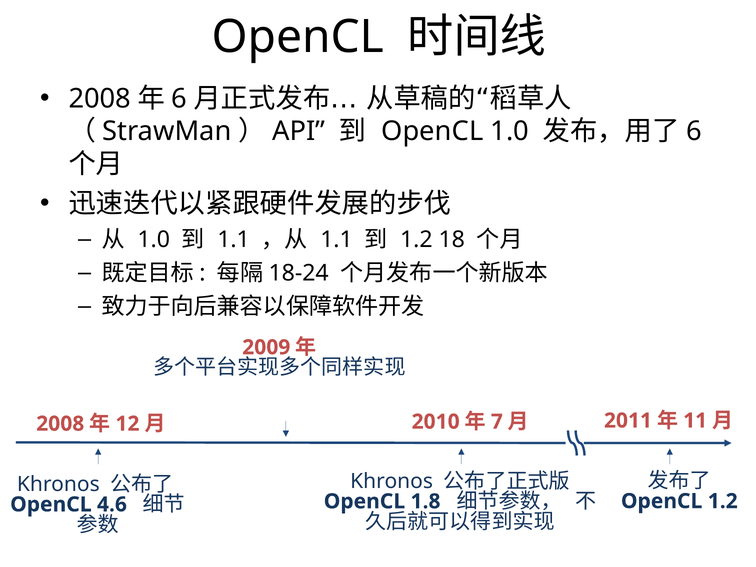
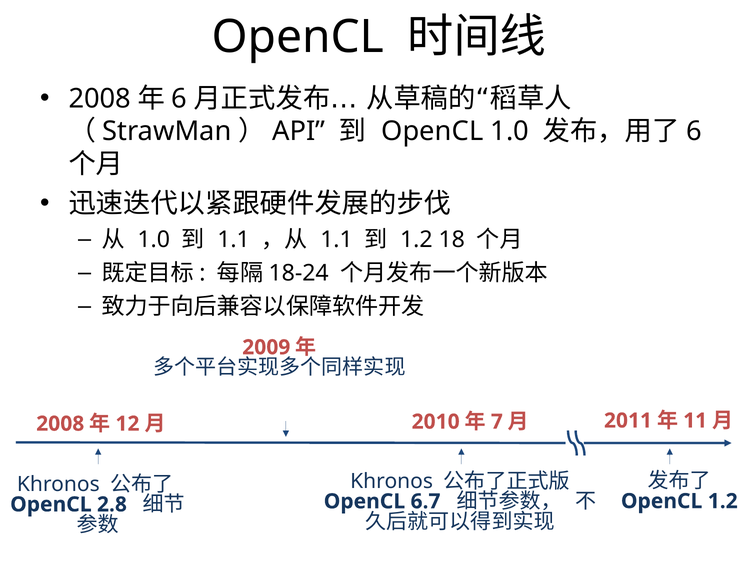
1.8: 1.8 -> 6.7 (426, 501)
4.6: 4.6 -> 2.8 (112, 504)
